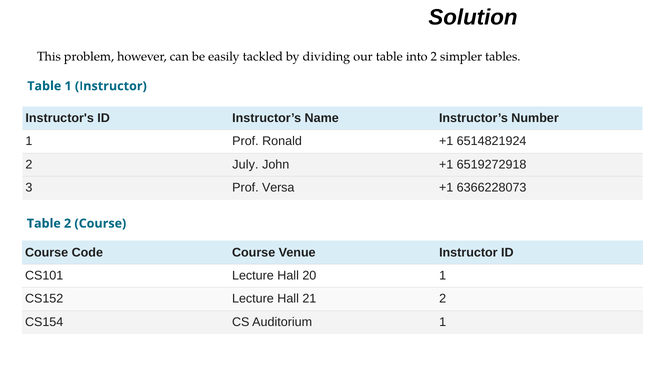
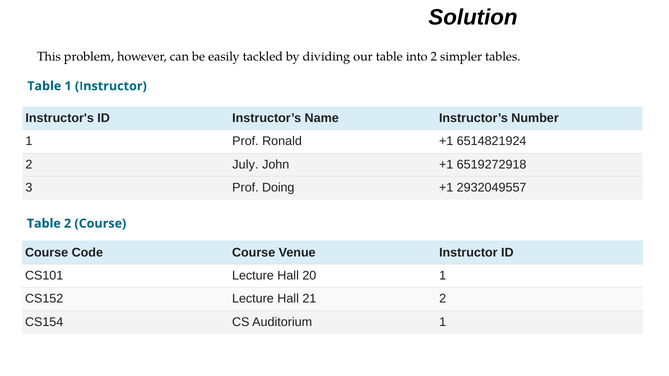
Versa: Versa -> Doing (278, 188)
6366228073: 6366228073 -> 2932049557 (492, 188)
